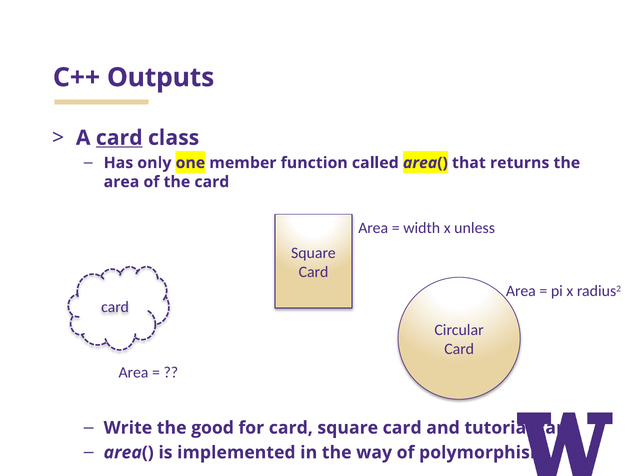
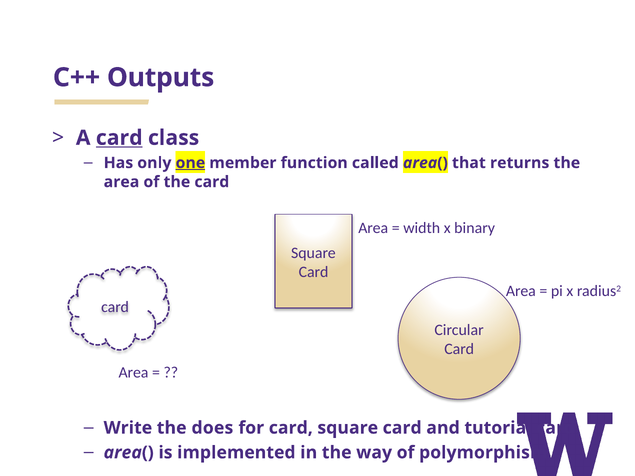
one underline: none -> present (190, 163)
unless: unless -> binary (475, 228)
good: good -> does (212, 428)
